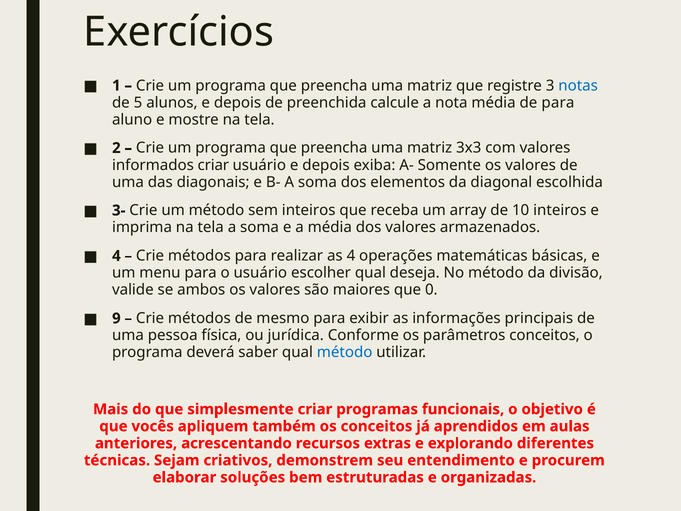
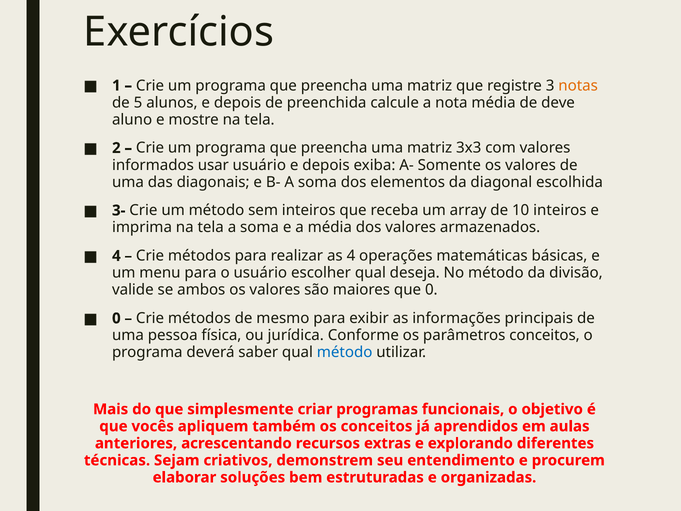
notas colour: blue -> orange (578, 85)
de para: para -> deve (558, 102)
informados criar: criar -> usar (213, 165)
9: 9 -> 0 (116, 318)
